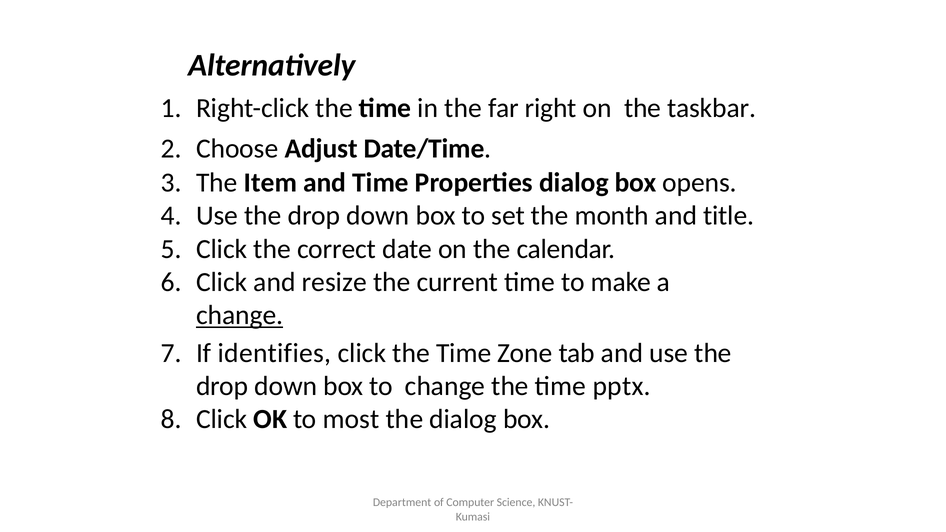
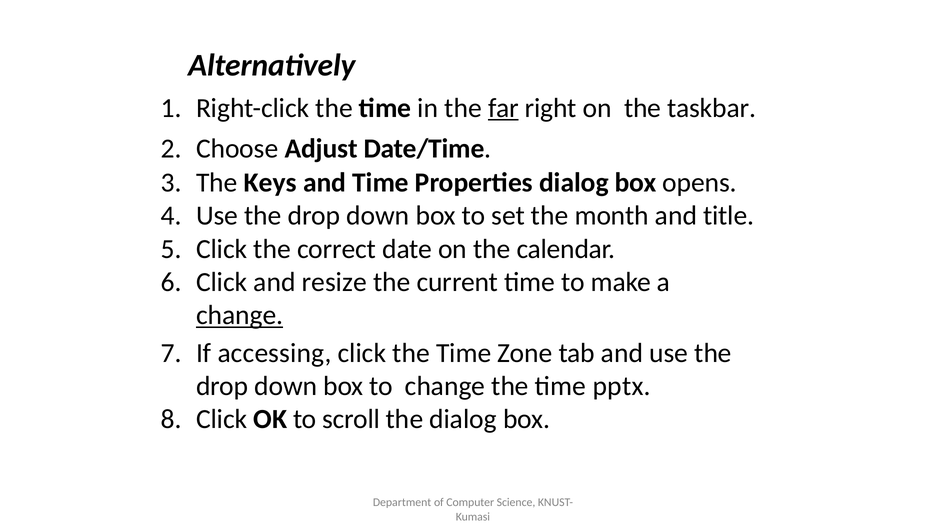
far underline: none -> present (503, 108)
Item: Item -> Keys (270, 183)
identifies: identifies -> accessing (275, 353)
most: most -> scroll (351, 419)
